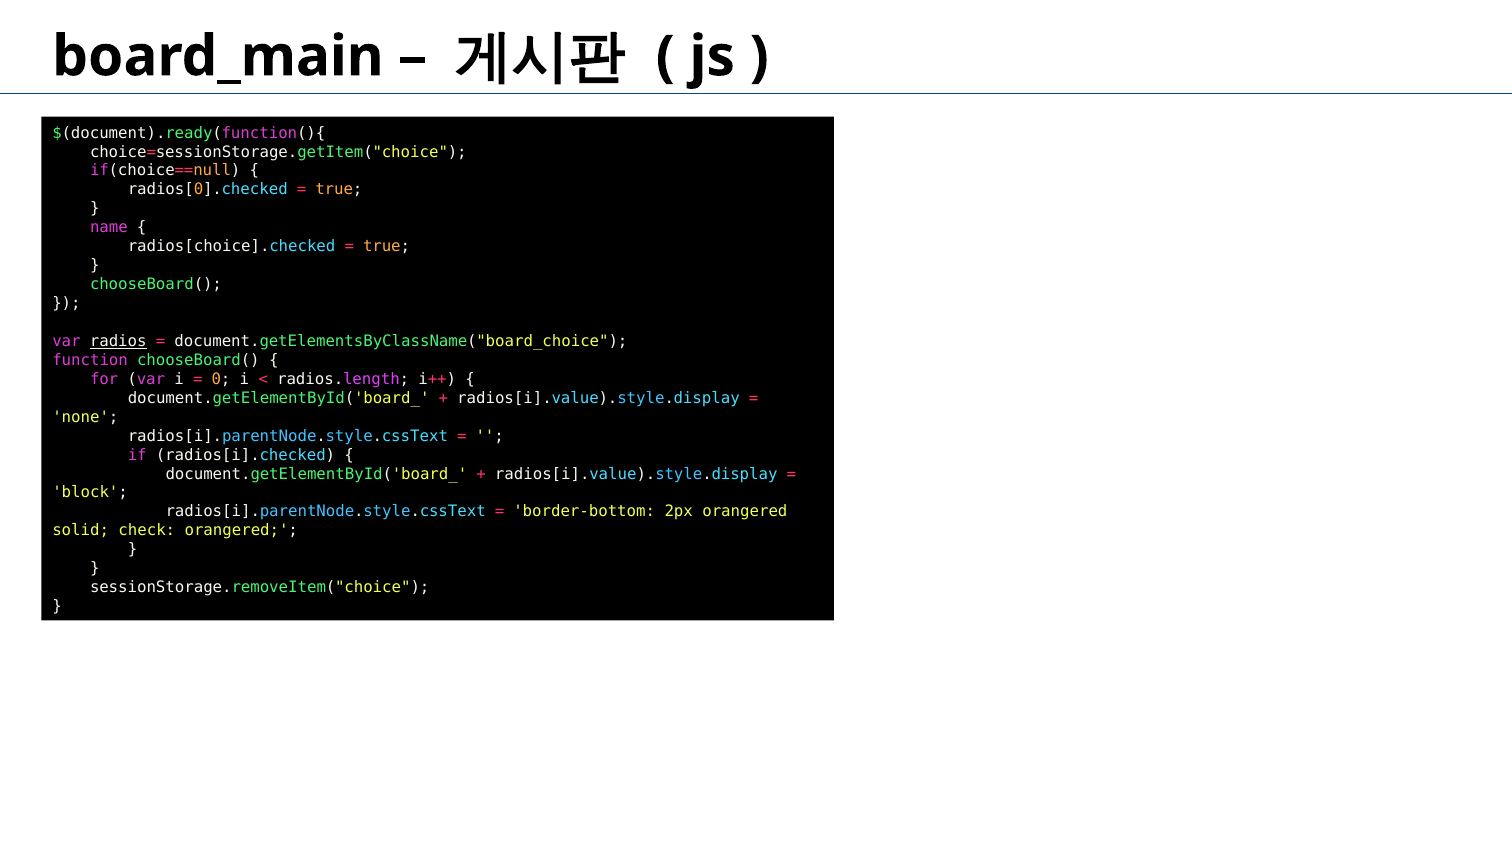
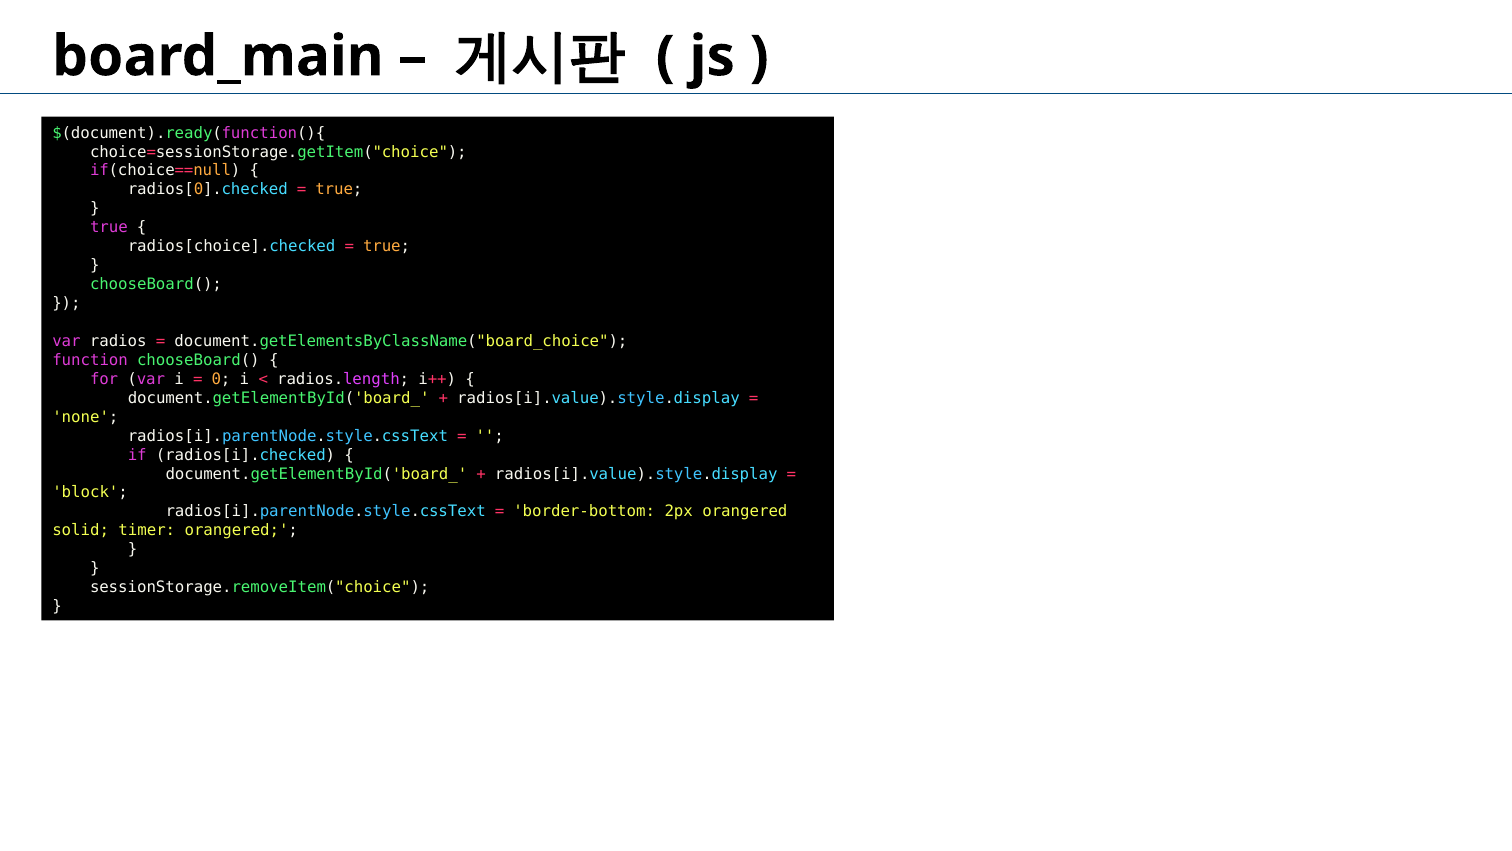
name: name -> true (109, 227)
radios underline: present -> none (118, 341)
check: check -> timer (147, 530)
